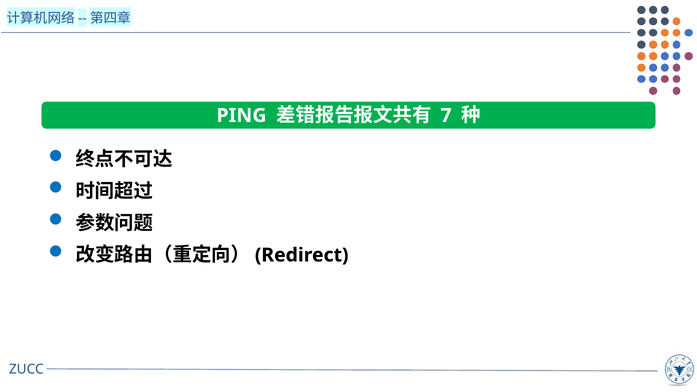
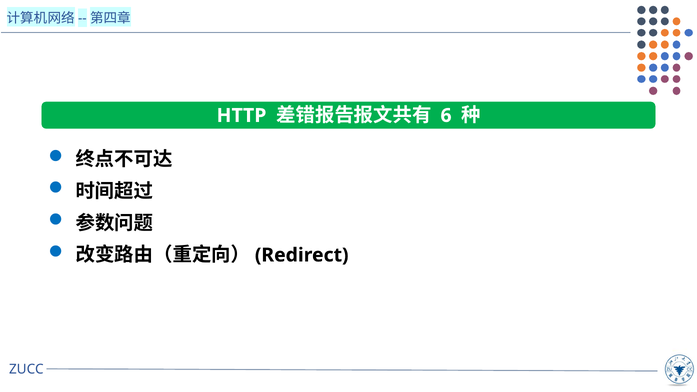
PING: PING -> HTTP (241, 116)
7: 7 -> 6 (446, 116)
